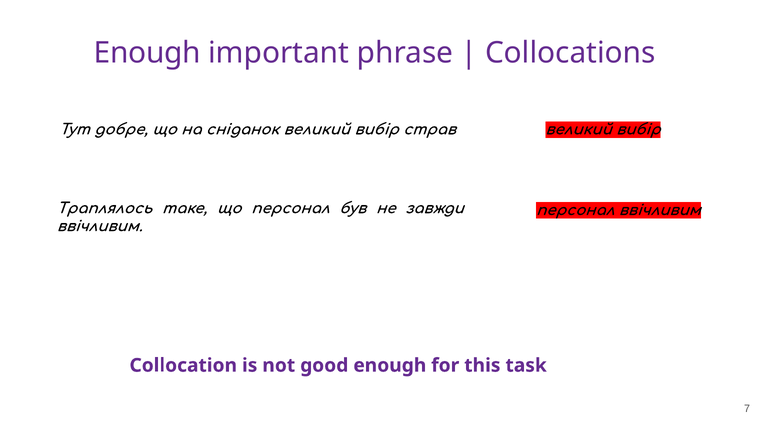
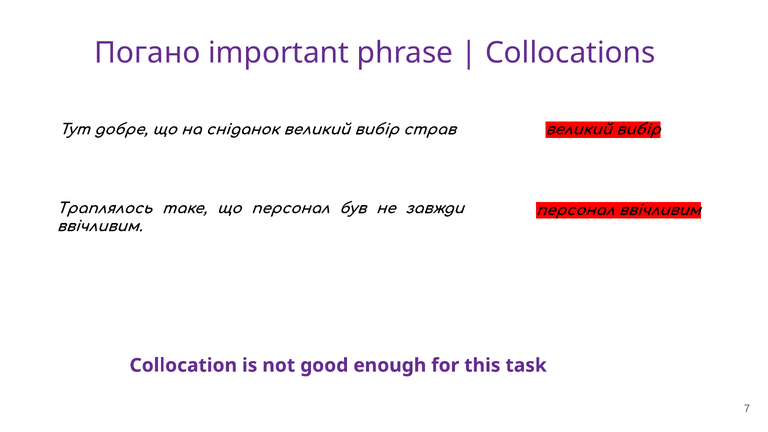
Enough: Enough -> Погано (147, 53)
